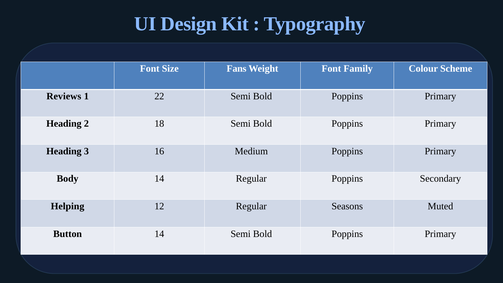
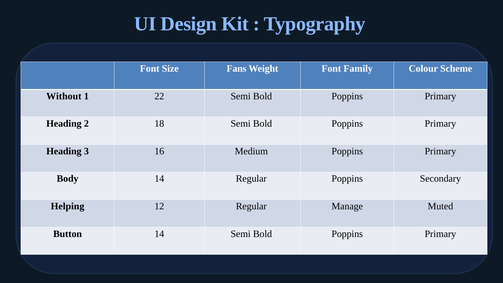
Reviews: Reviews -> Without (64, 96)
Seasons: Seasons -> Manage (347, 206)
